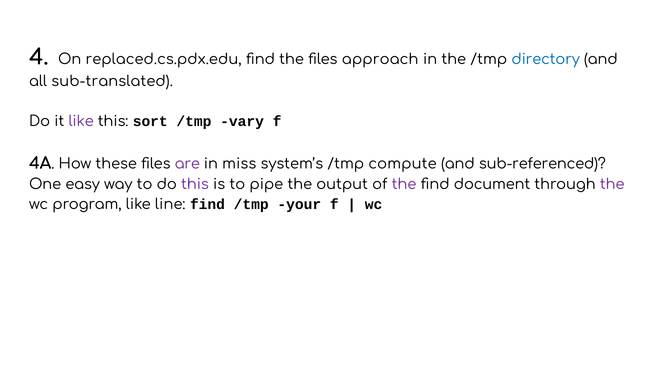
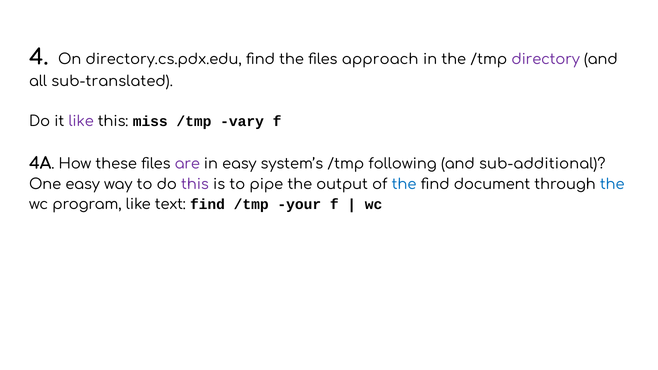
replaced.cs.pdx.edu: replaced.cs.pdx.edu -> directory.cs.pdx.edu (164, 60)
directory colour: blue -> purple (546, 60)
sort: sort -> miss (150, 122)
in miss: miss -> easy (239, 164)
compute: compute -> following (403, 164)
sub-referenced: sub-referenced -> sub-additional (542, 164)
the colour: purple -> blue (404, 185)
the colour: purple -> blue (612, 185)
line: line -> text (170, 205)
